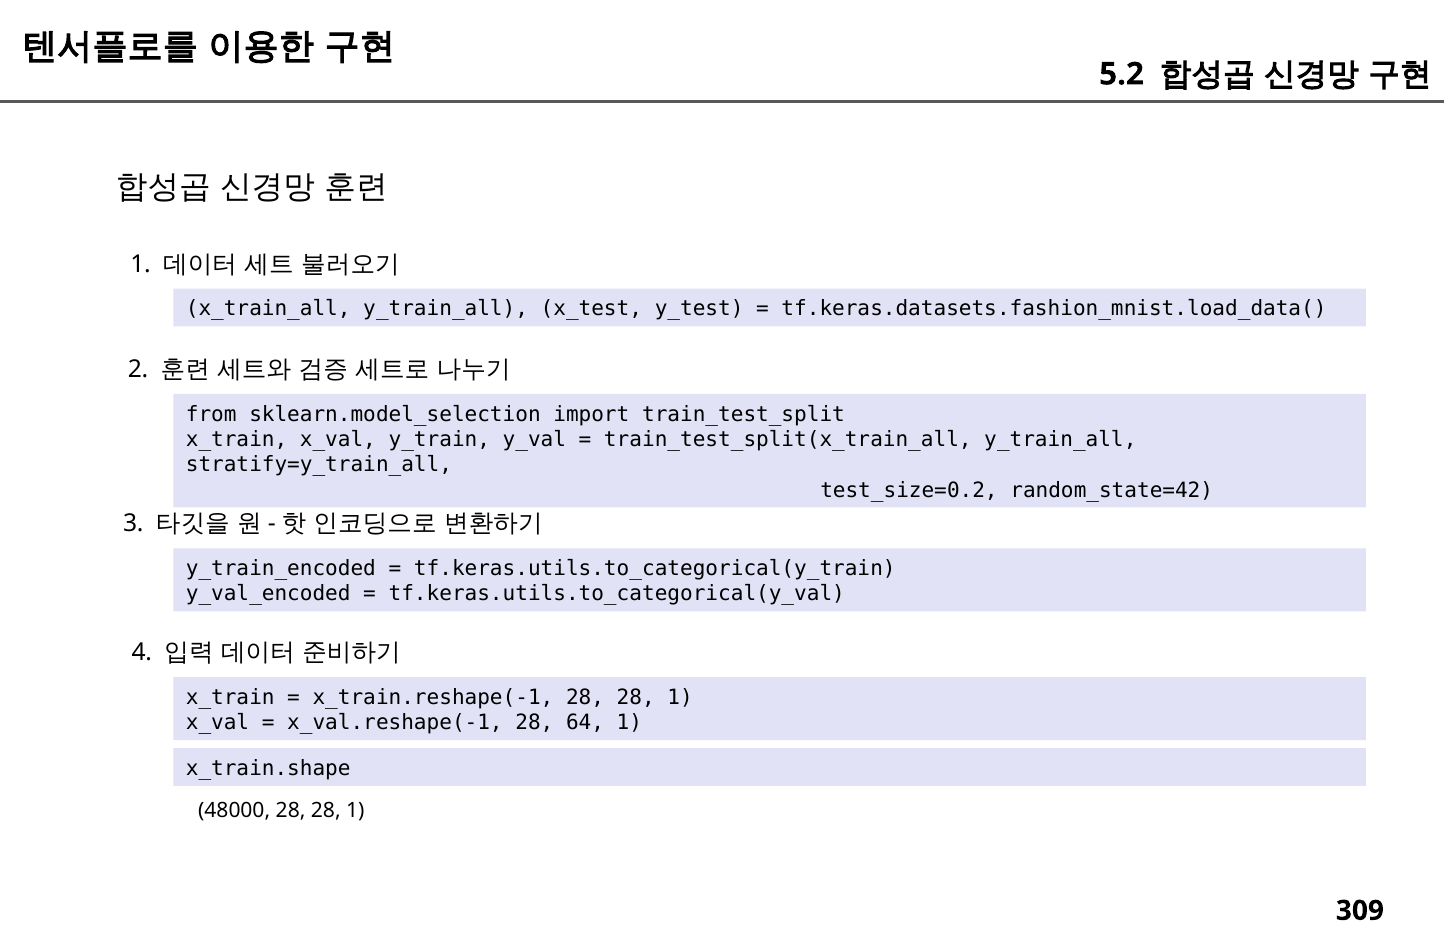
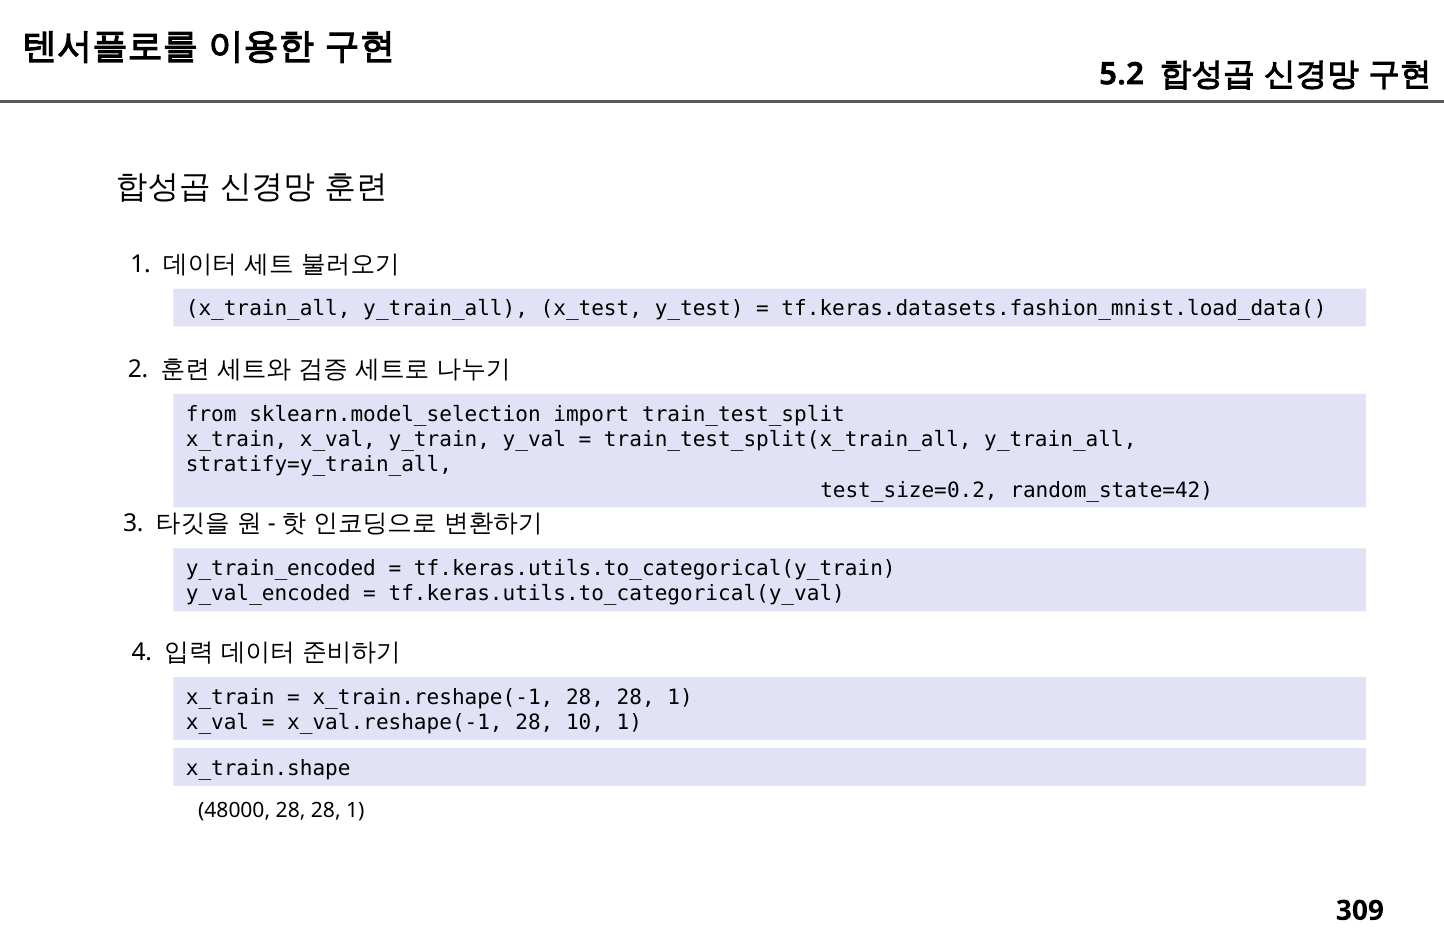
64: 64 -> 10 (585, 722)
